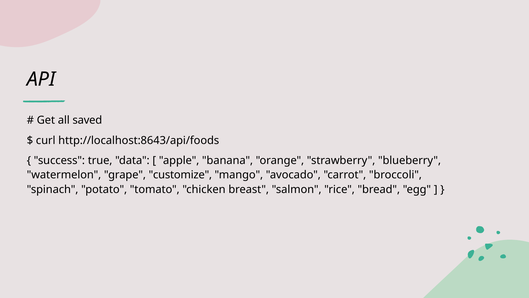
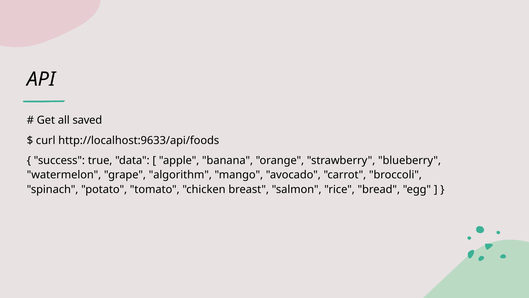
http://localhost:8643/api/foods: http://localhost:8643/api/foods -> http://localhost:9633/api/foods (139, 140)
customize: customize -> algorithm (180, 175)
